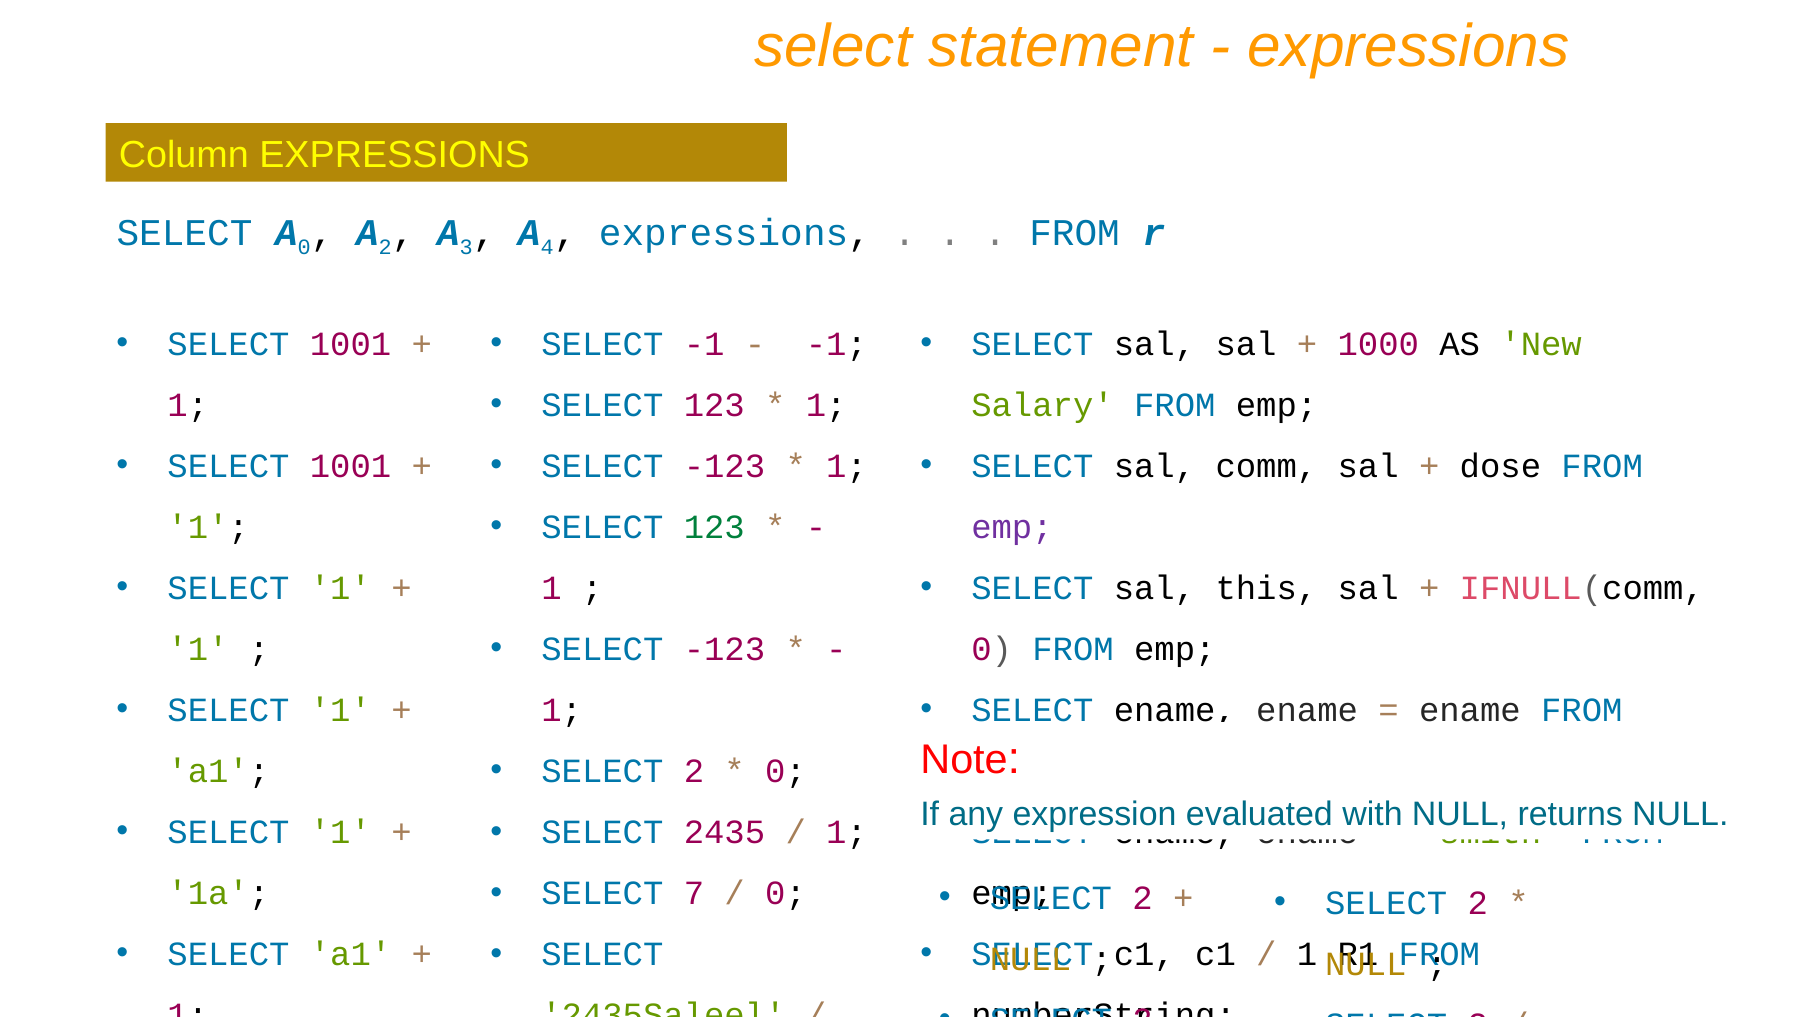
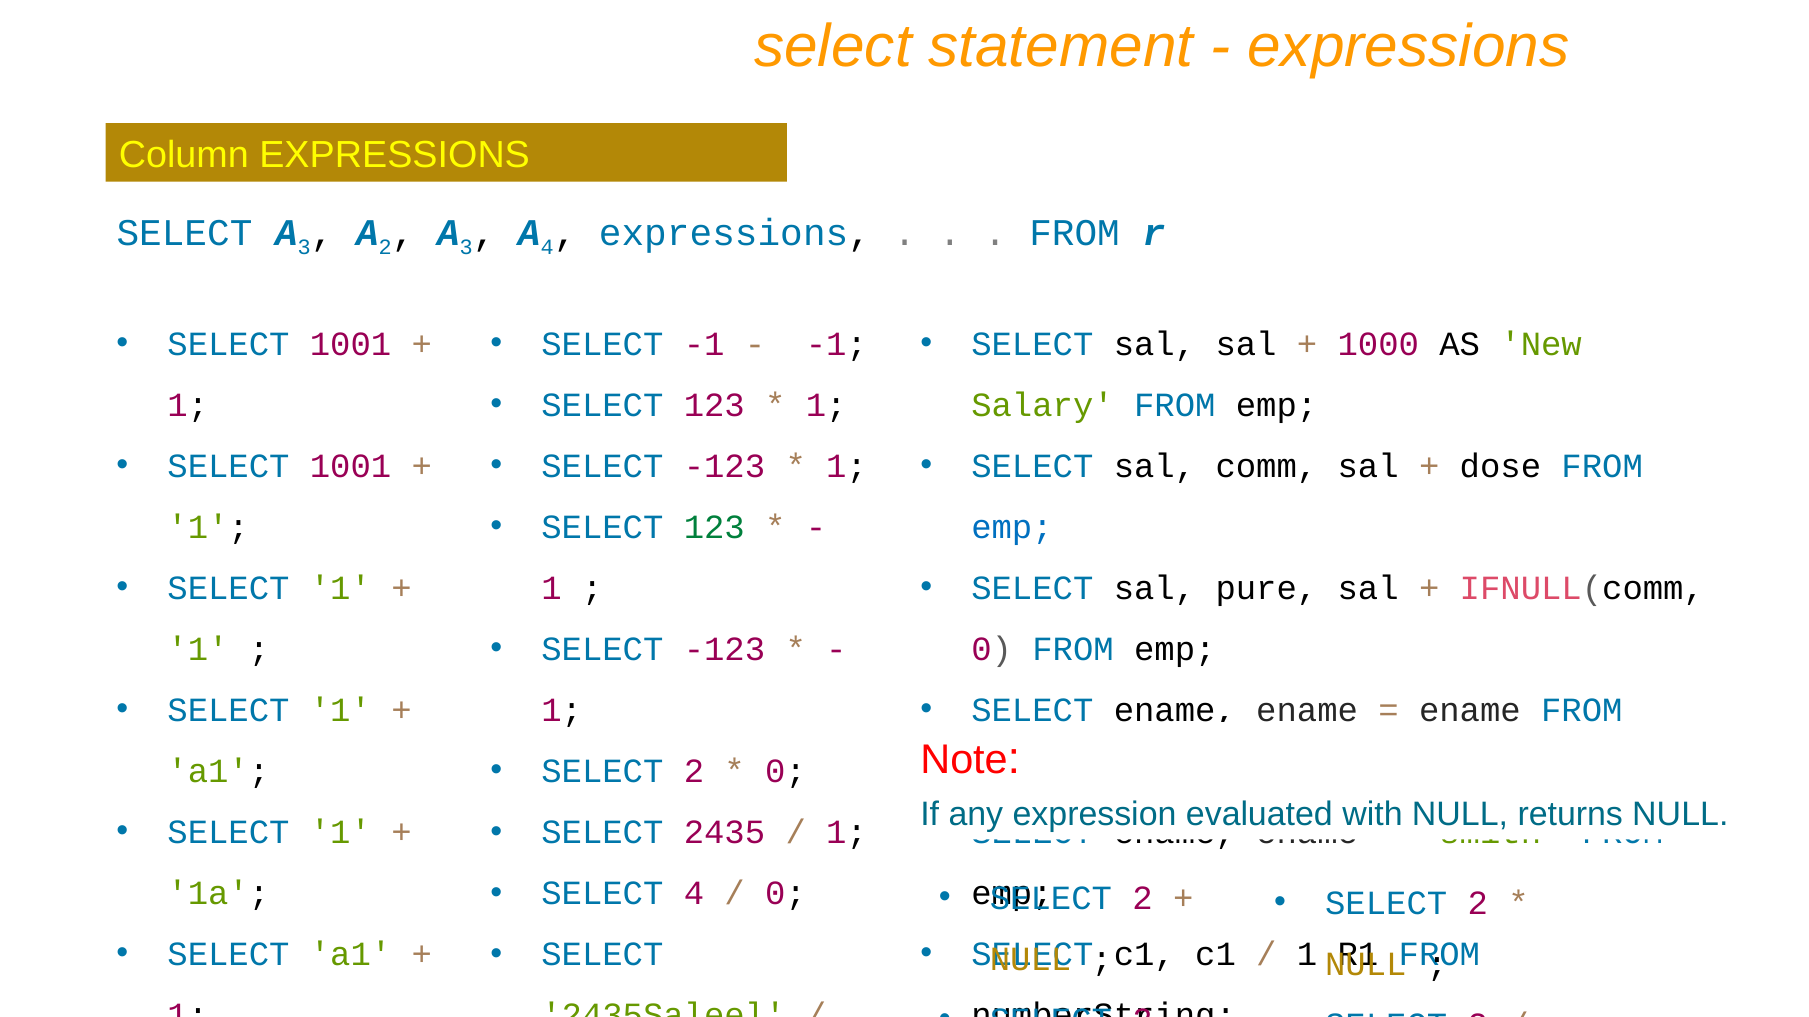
0: 0 -> 3 (304, 248)
emp colour: purple -> blue (1012, 528)
this: this -> pure (1266, 589)
SELECT 7: 7 -> 4 (694, 894)
